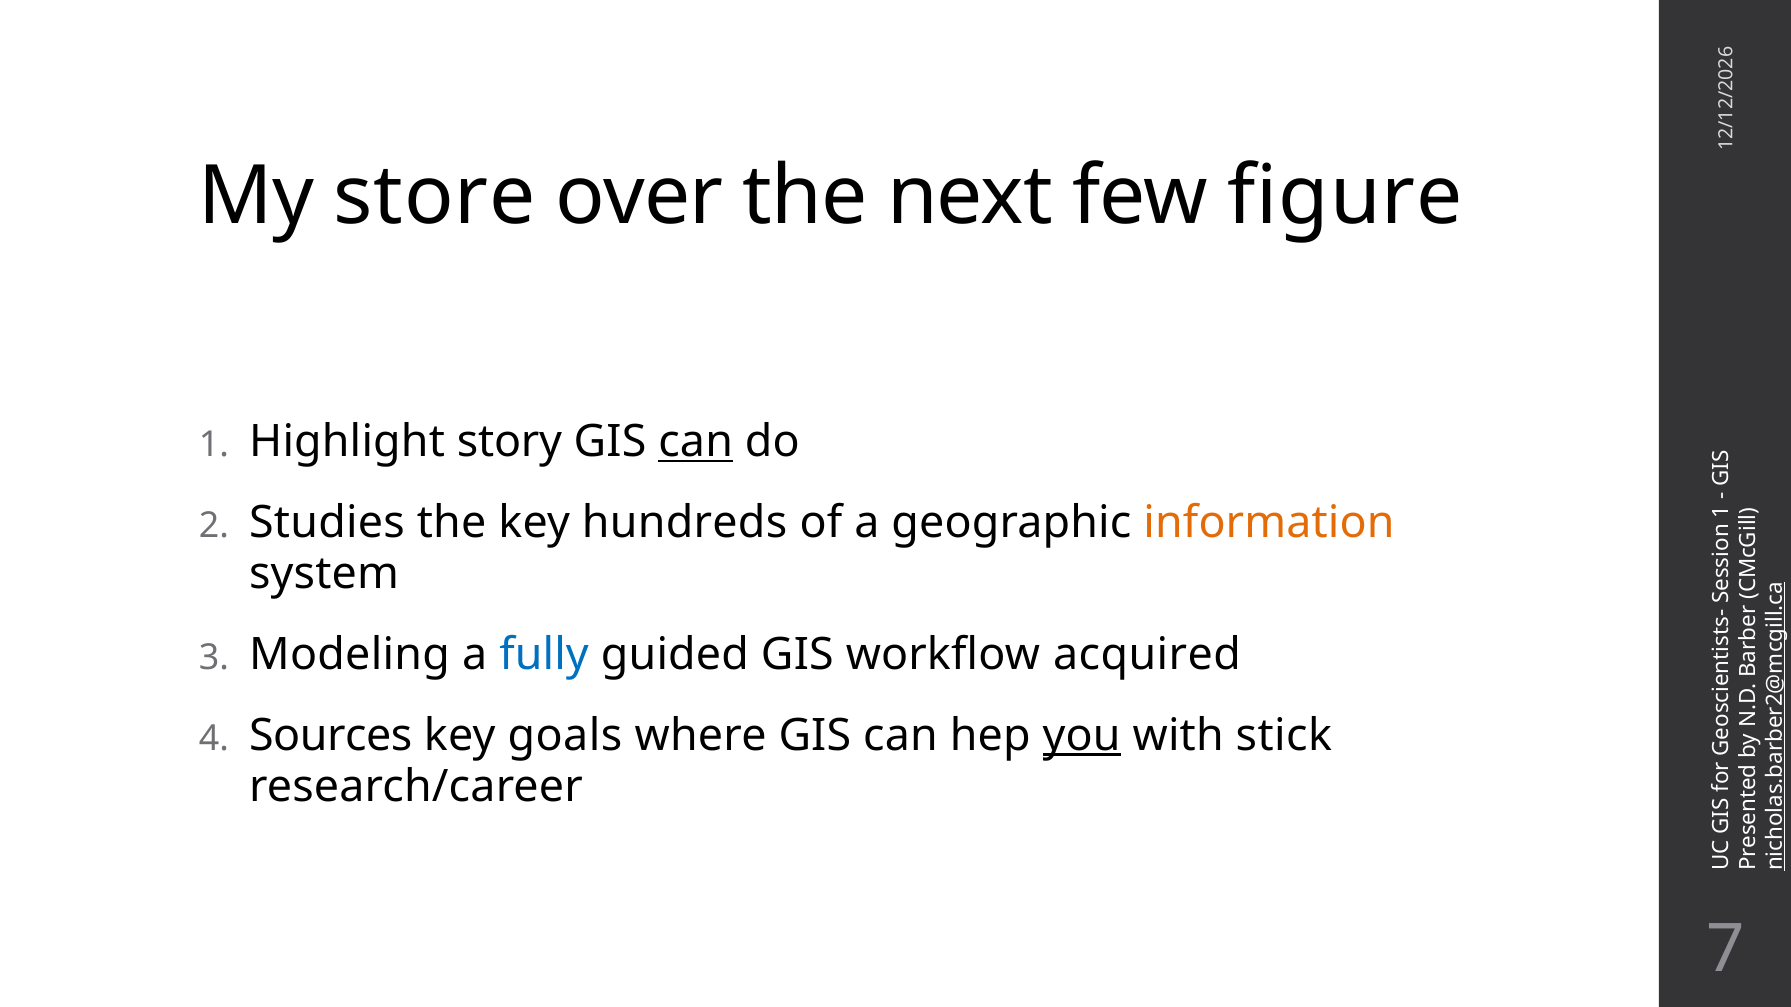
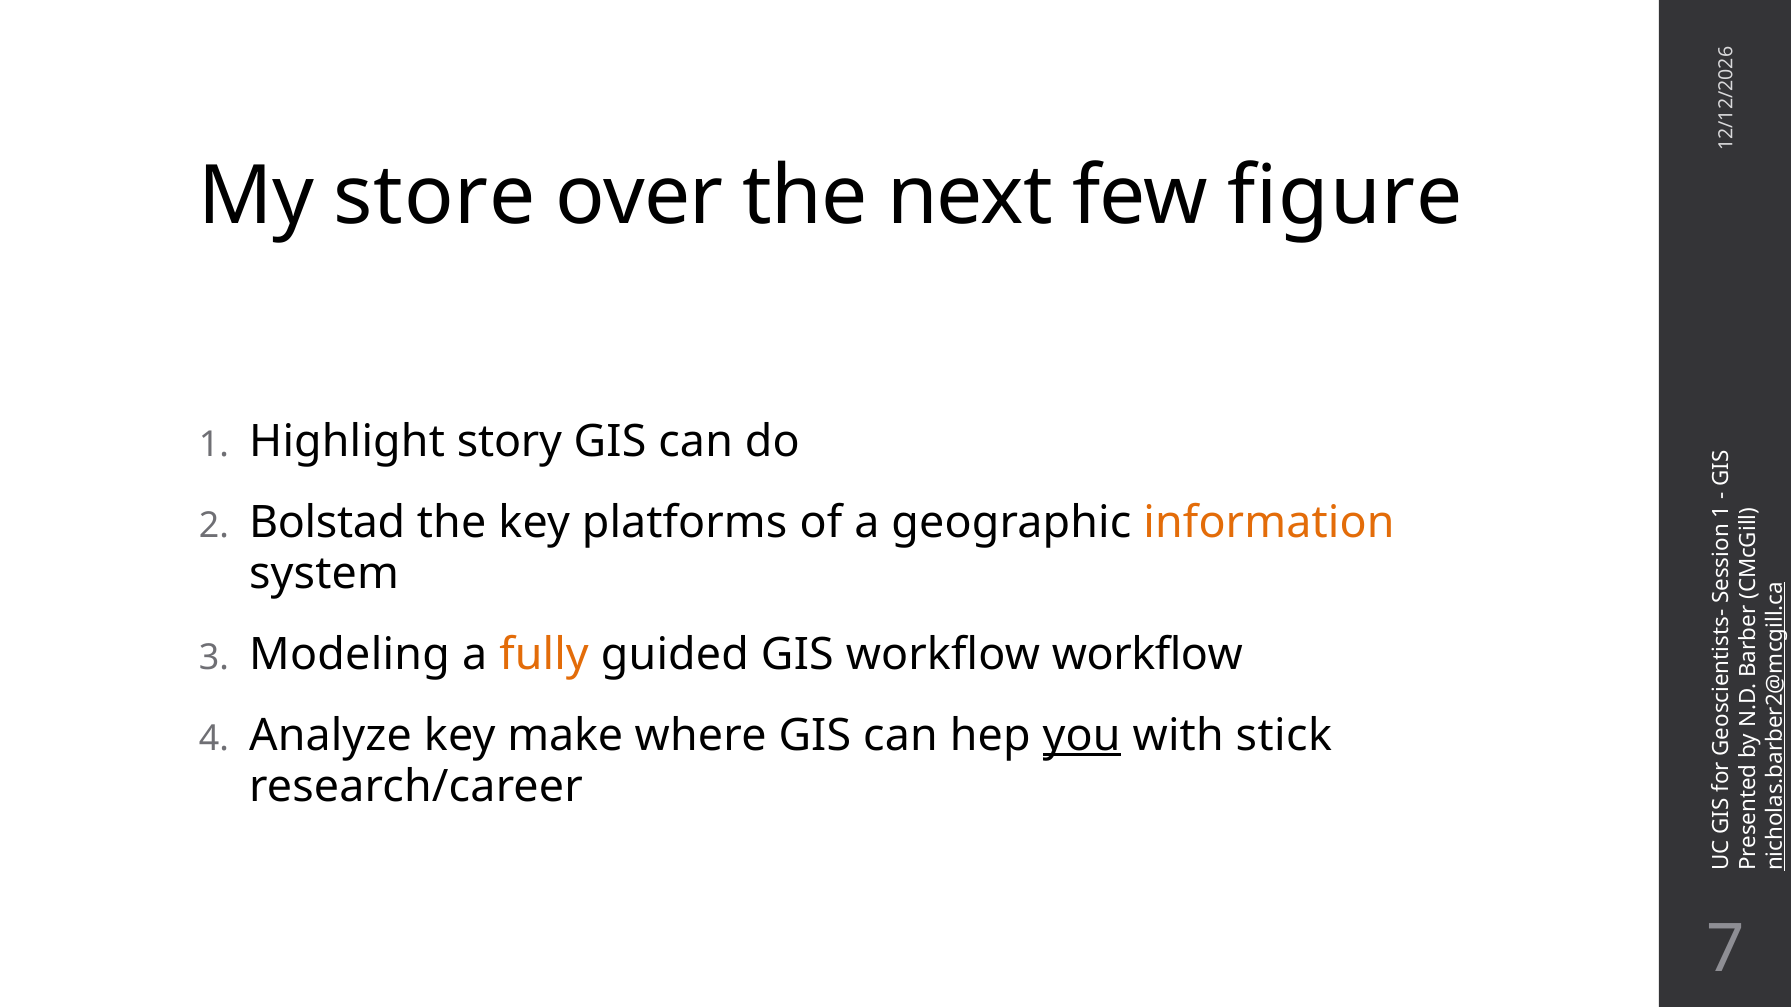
can underline: present -> none (696, 442)
Studies: Studies -> Bolstad (327, 523)
hundreds: hundreds -> platforms (685, 523)
fully colour: blue -> orange (544, 655)
workflow acquired: acquired -> workflow (1147, 655)
Sources: Sources -> Analyze (330, 736)
goals: goals -> make (565, 736)
